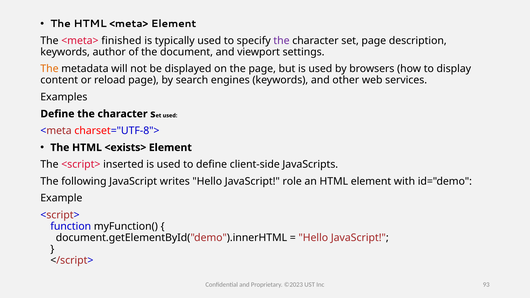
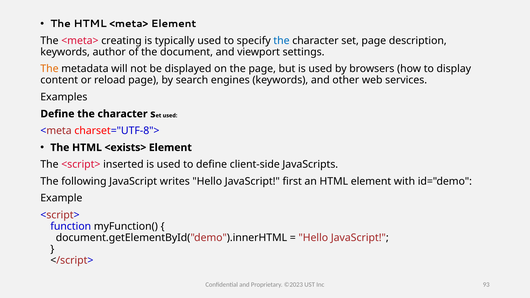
finished: finished -> creating (122, 41)
the colour: purple -> blue (281, 41)
role: role -> first (292, 181)
